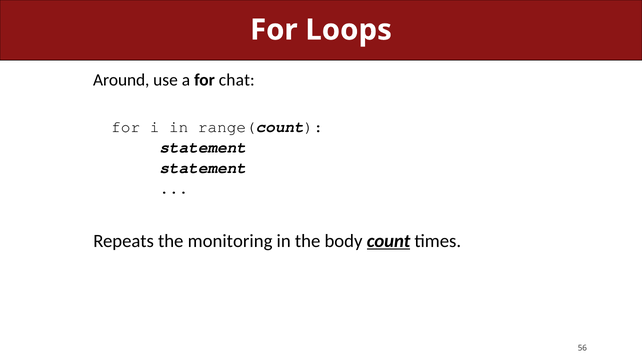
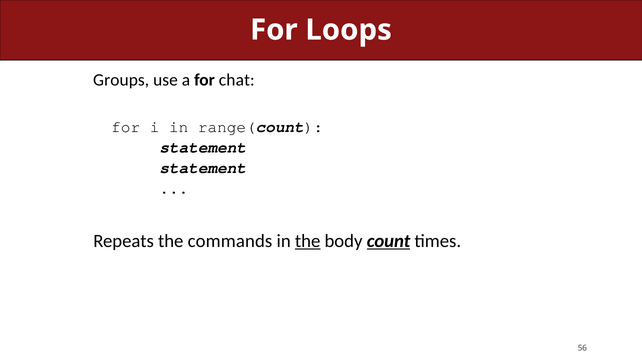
Around: Around -> Groups (121, 80)
monitoring: monitoring -> commands (230, 241)
the underline: none -> present (308, 241)
